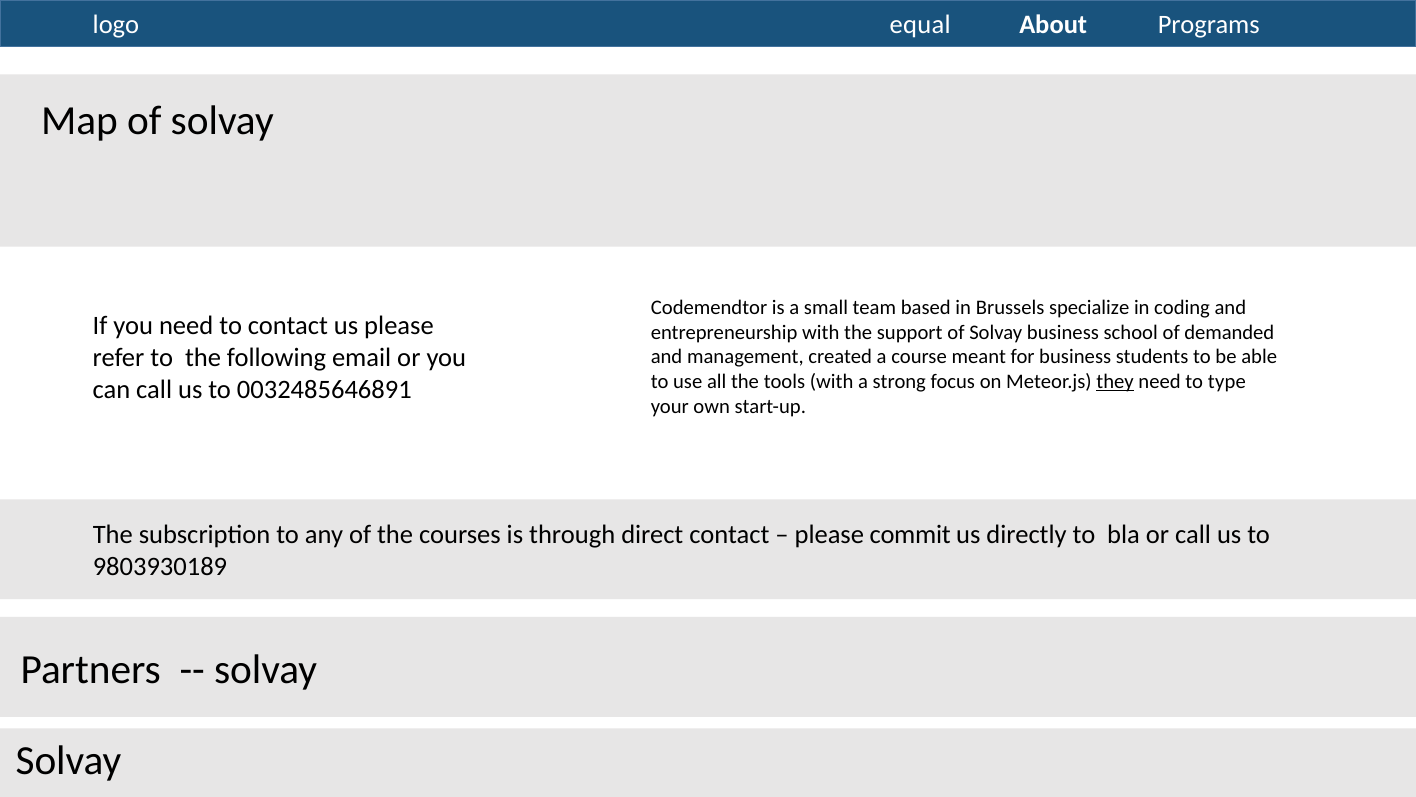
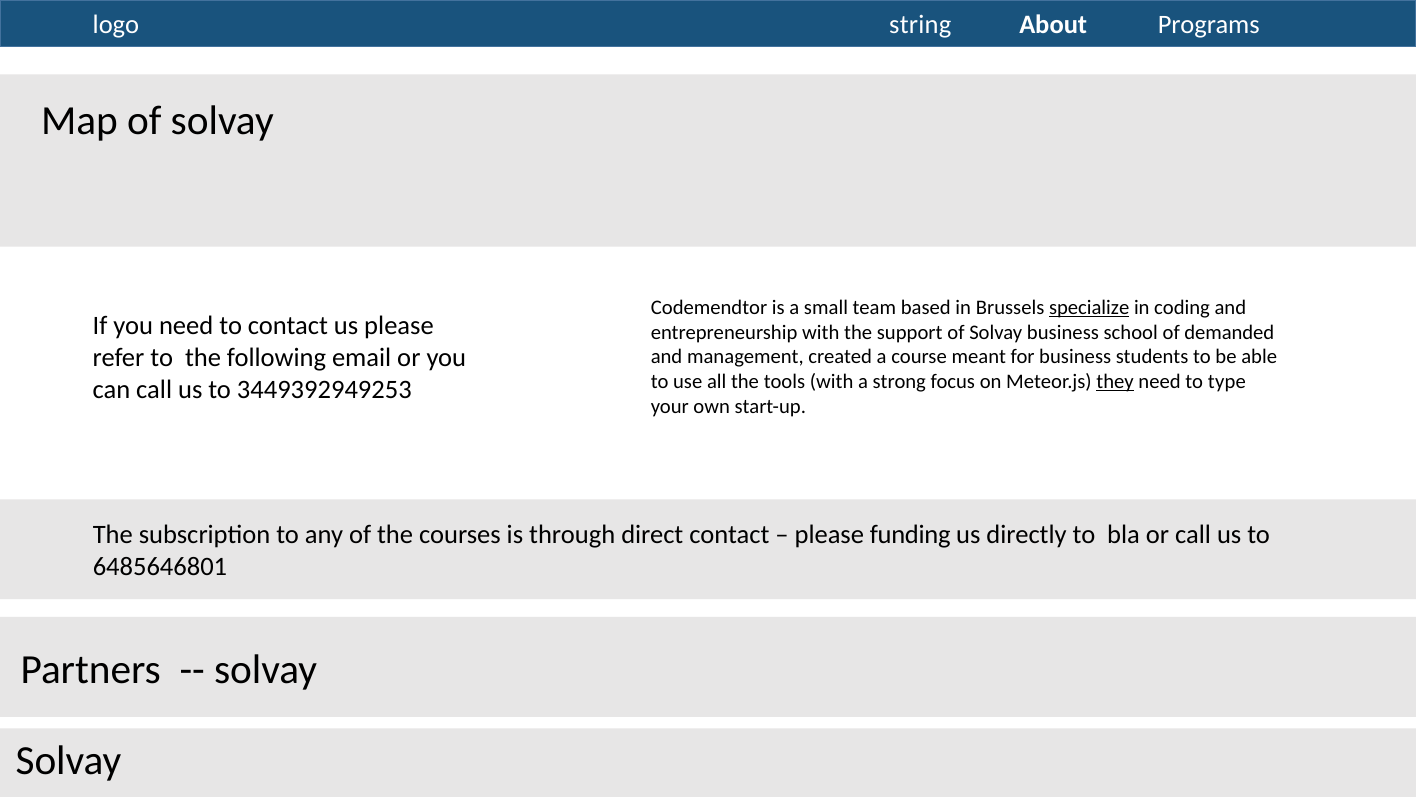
equal: equal -> string (920, 24)
specialize underline: none -> present (1089, 307)
0032485646891: 0032485646891 -> 3449392949253 (324, 389)
commit: commit -> funding (910, 534)
9803930189: 9803930189 -> 6485646801 (160, 566)
